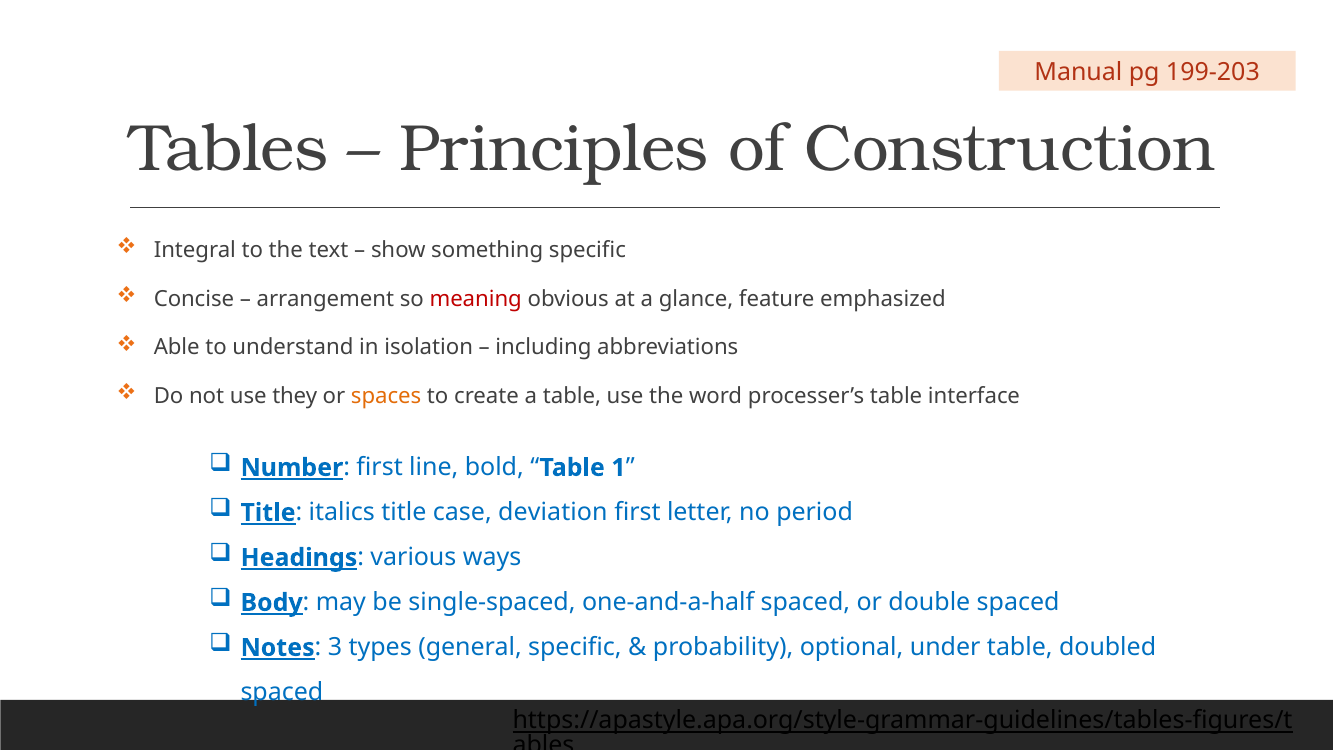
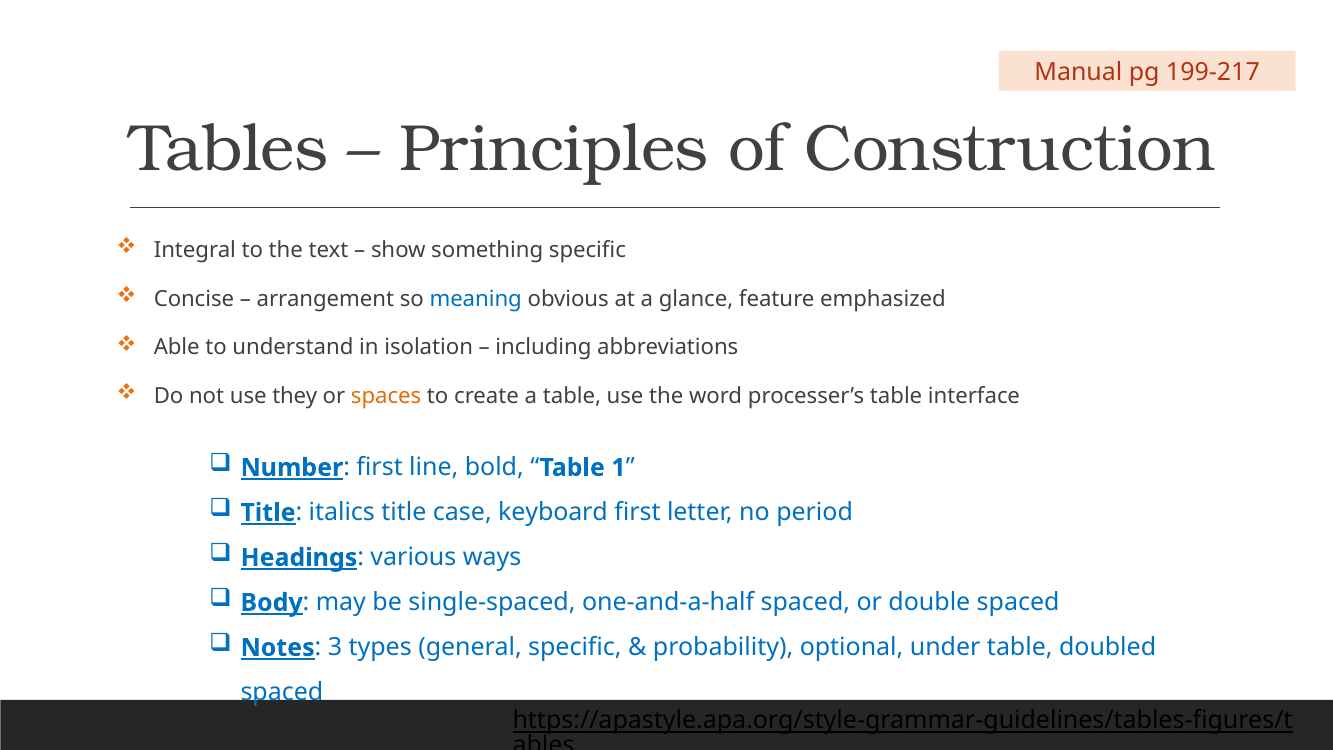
199-203: 199-203 -> 199-217 (1213, 73)
meaning colour: red -> blue (476, 299)
deviation: deviation -> keyboard (553, 512)
